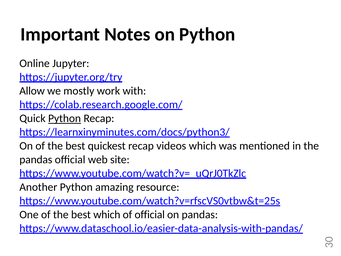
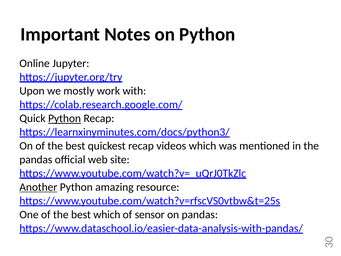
Allow: Allow -> Upon (32, 91)
Another underline: none -> present (38, 187)
of official: official -> sensor (150, 214)
